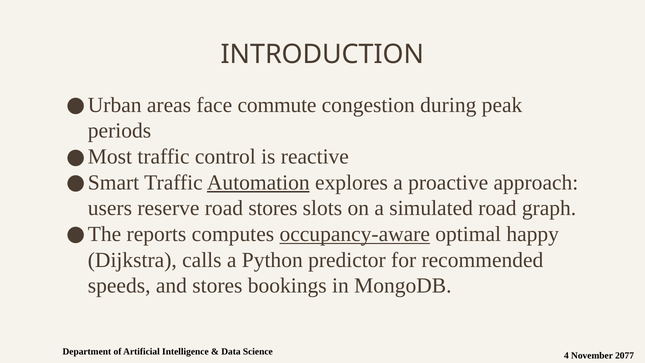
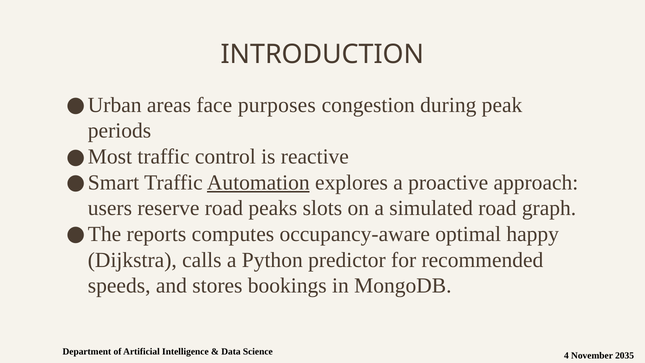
commute: commute -> purposes (277, 105)
road stores: stores -> peaks (273, 208)
occupancy-aware underline: present -> none (355, 234)
2077: 2077 -> 2035 (625, 355)
